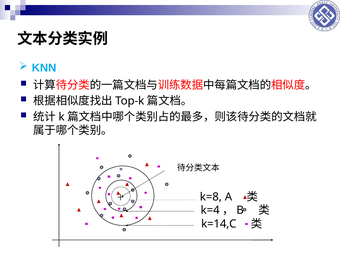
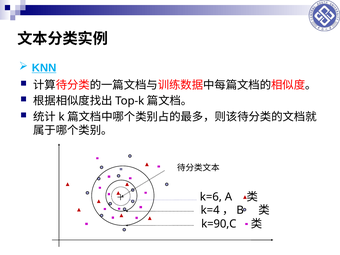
KNN underline: none -> present (44, 68)
k=8: k=8 -> k=6 (211, 197)
k=14,C: k=14,C -> k=90,C (219, 224)
